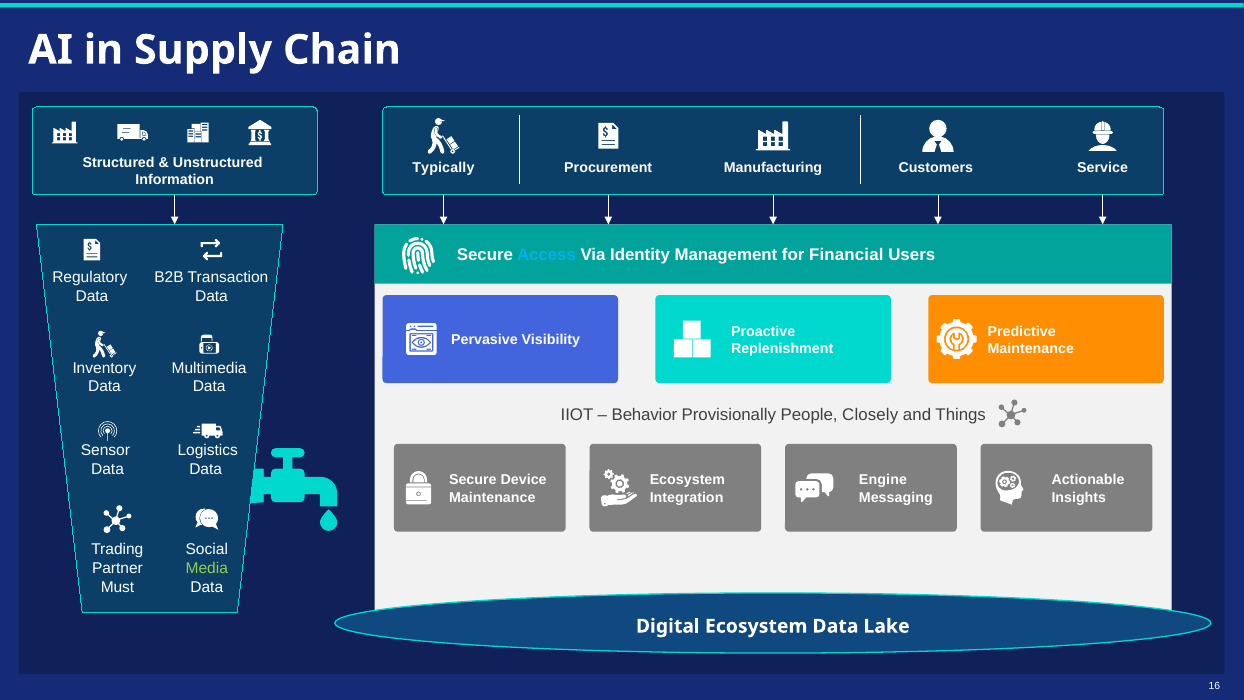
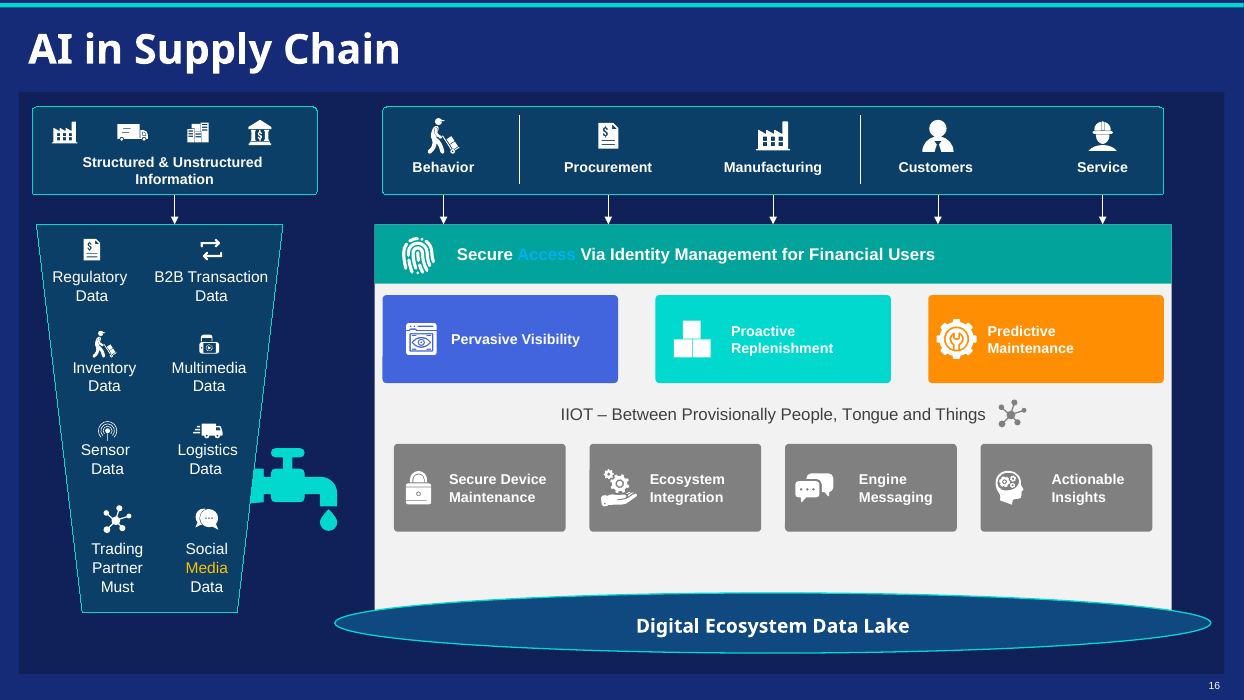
Typically: Typically -> Behavior (443, 167)
Behavior: Behavior -> Between (644, 414)
Closely: Closely -> Tongue (870, 414)
Media colour: light green -> yellow (207, 568)
